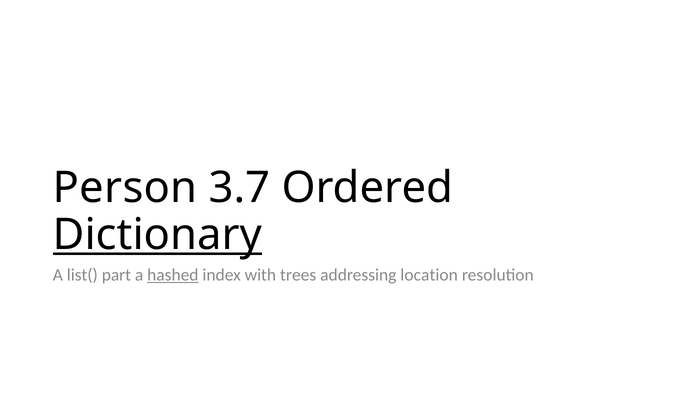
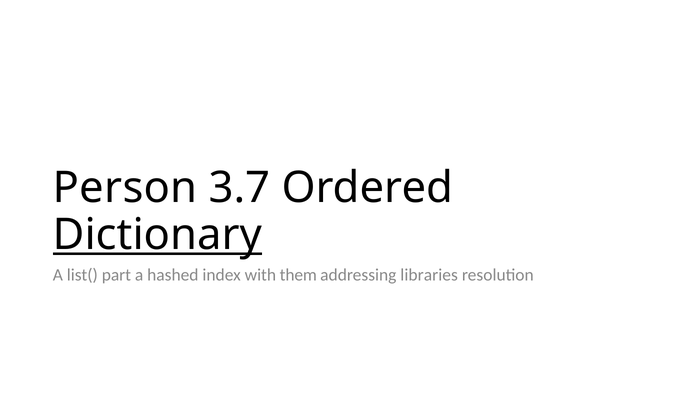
hashed underline: present -> none (173, 275)
trees: trees -> them (298, 275)
location: location -> libraries (429, 275)
